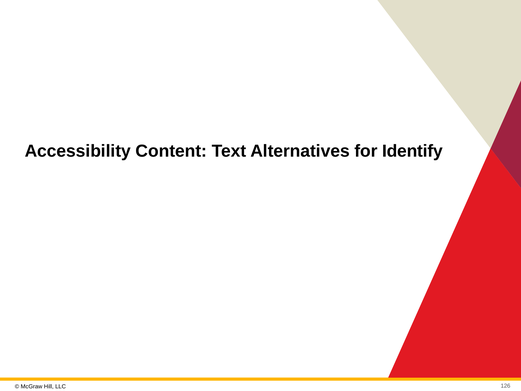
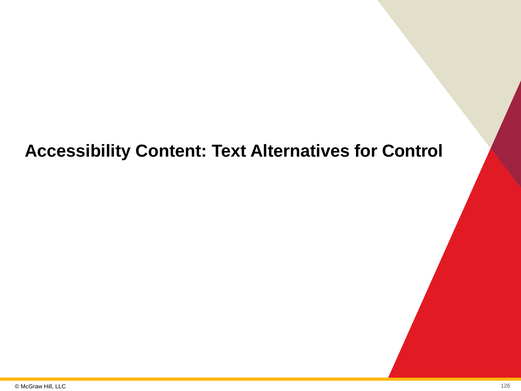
Identify: Identify -> Control (413, 151)
